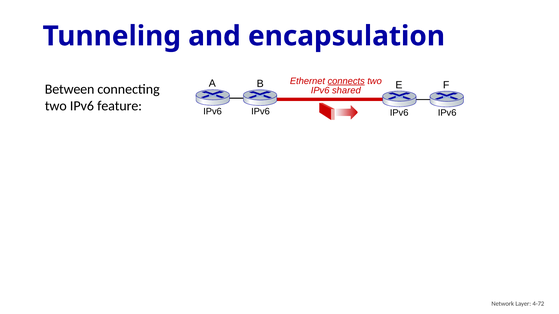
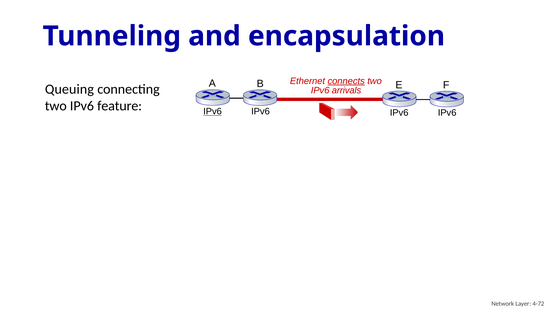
Between: Between -> Queuing (69, 89)
shared: shared -> arrivals (346, 91)
IPv6 underline: none -> present (213, 112)
